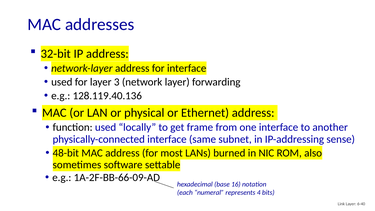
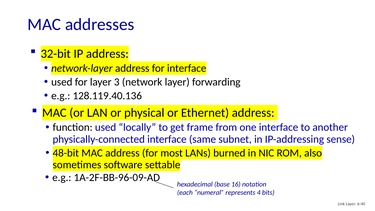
1A-2F-BB-66-09-AD: 1A-2F-BB-66-09-AD -> 1A-2F-BB-96-09-AD (117, 177)
